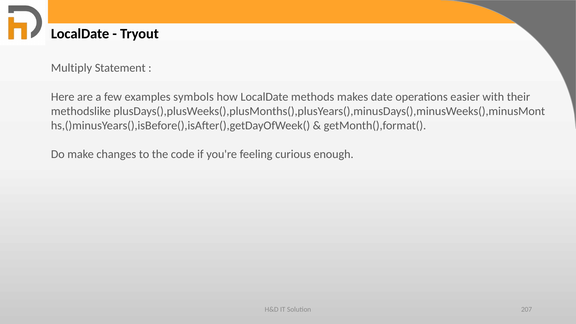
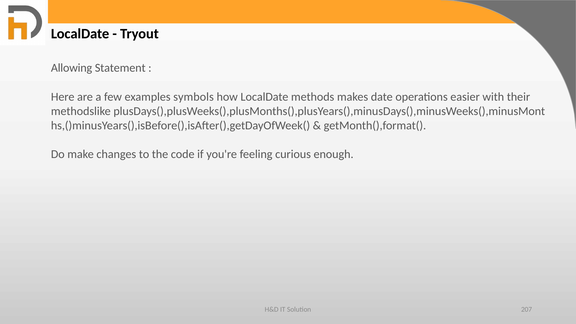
Multiply: Multiply -> Allowing (72, 68)
